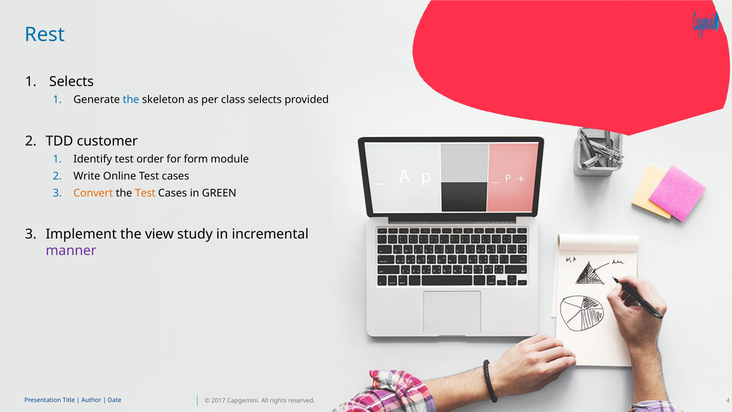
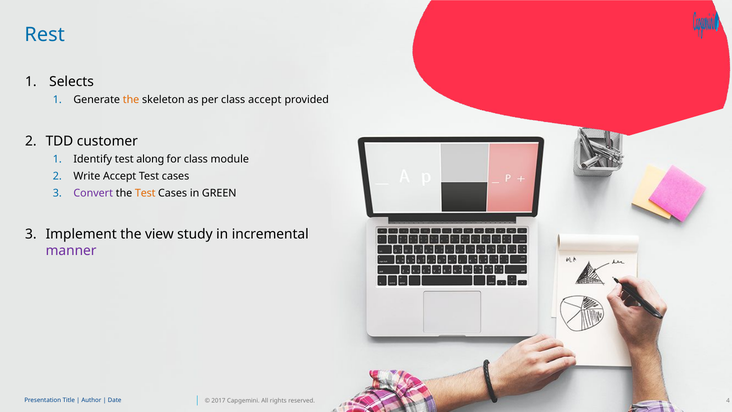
the colour: blue -> orange (131, 100)
class selects: selects -> accept (265, 100)
order: order -> along (150, 159)
for form: form -> class (196, 159)
Write Online: Online -> Accept (120, 176)
Convert colour: orange -> purple (93, 193)
